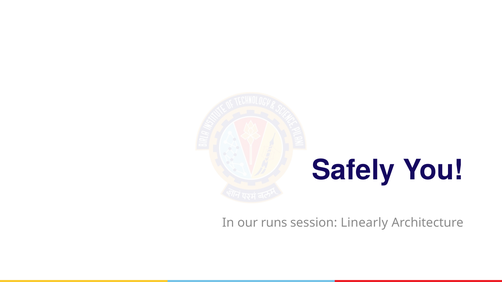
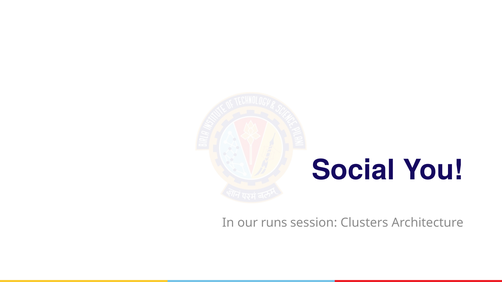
Safely: Safely -> Social (353, 171)
Linearly: Linearly -> Clusters (364, 223)
